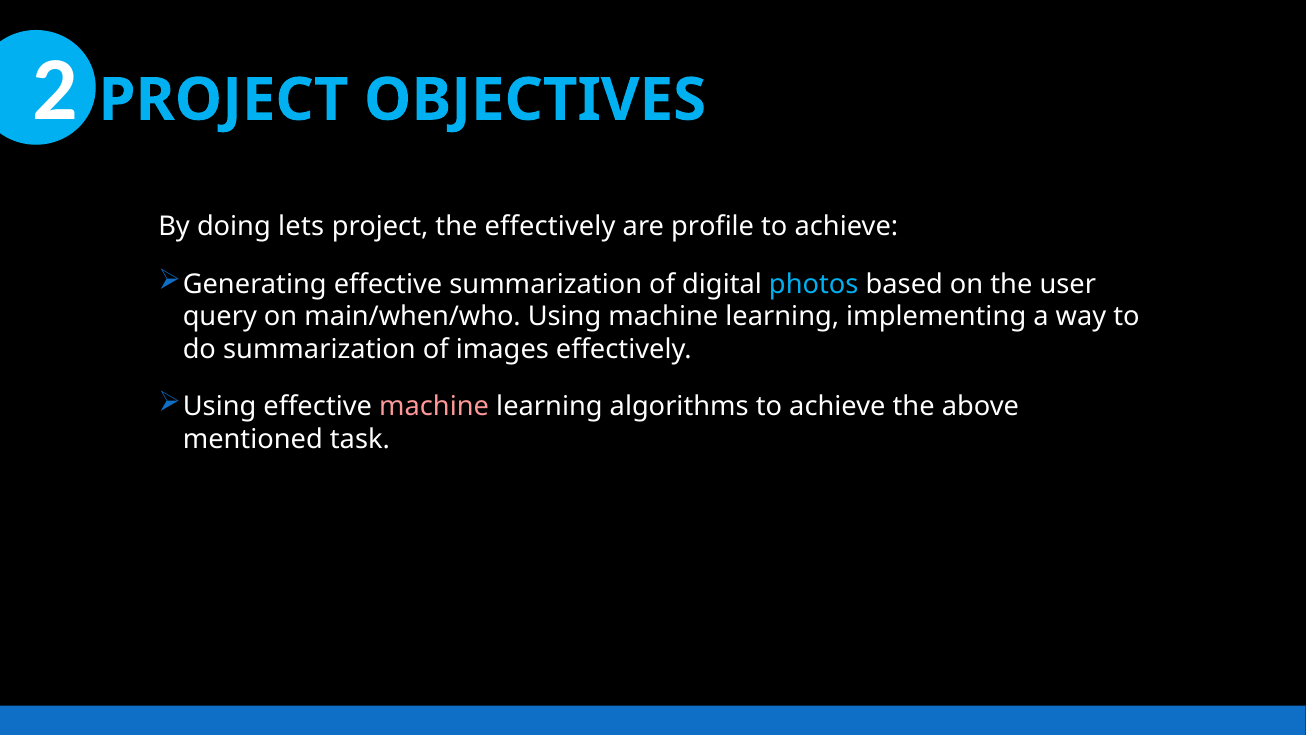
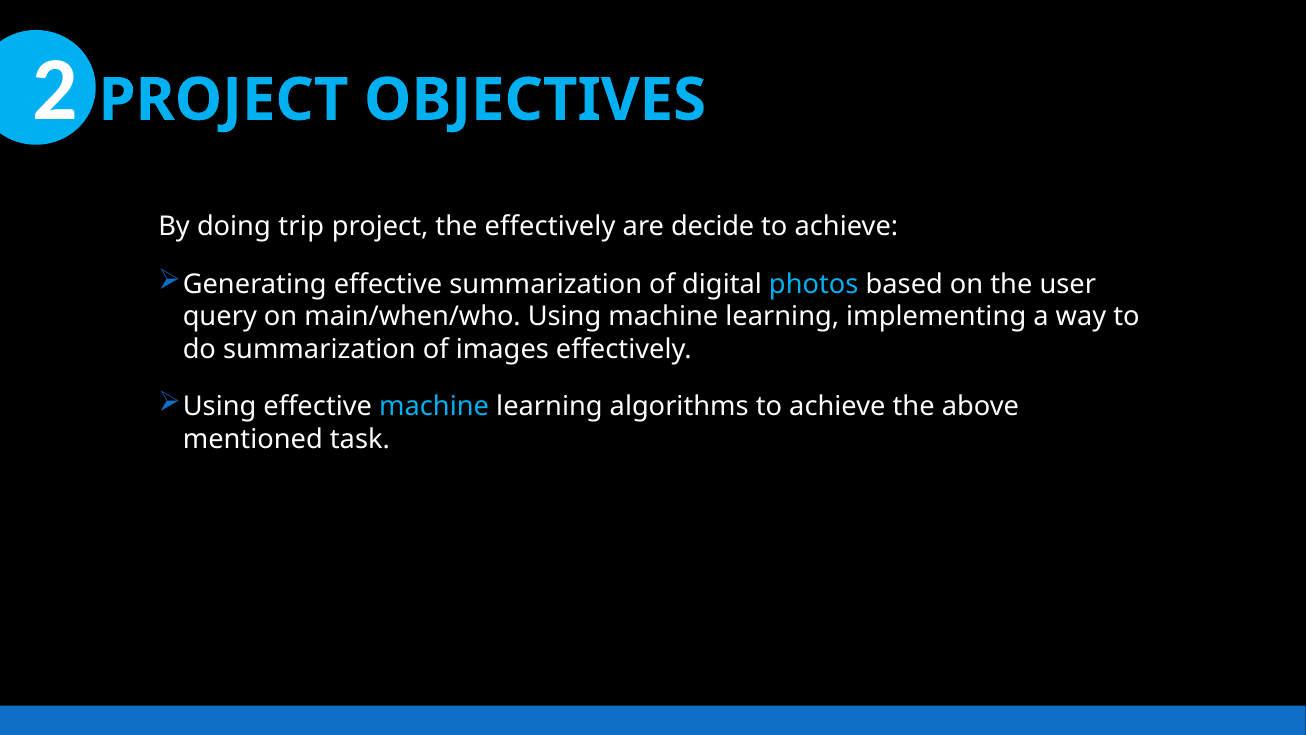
lets: lets -> trip (301, 227)
profile: profile -> decide (713, 227)
machine colour: pink -> light blue (434, 406)
